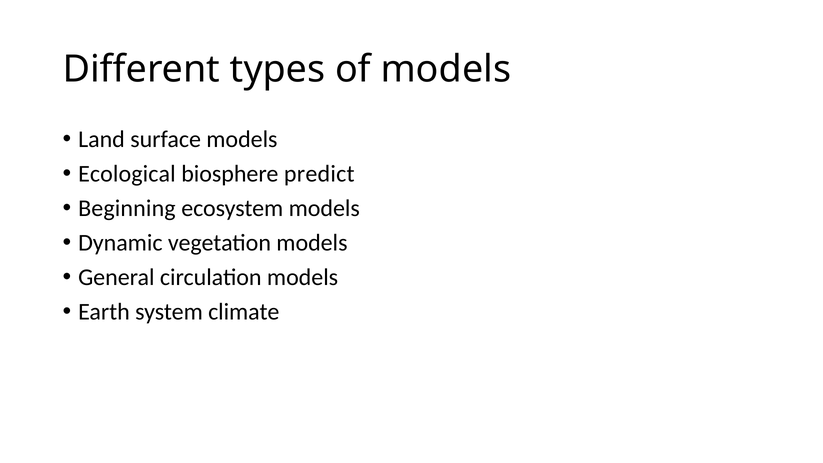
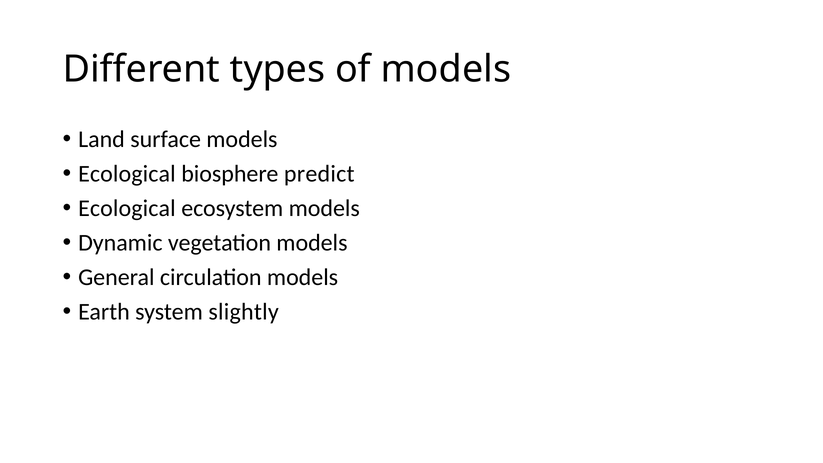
Beginning: Beginning -> Ecological (127, 208)
climate: climate -> slightly (244, 312)
